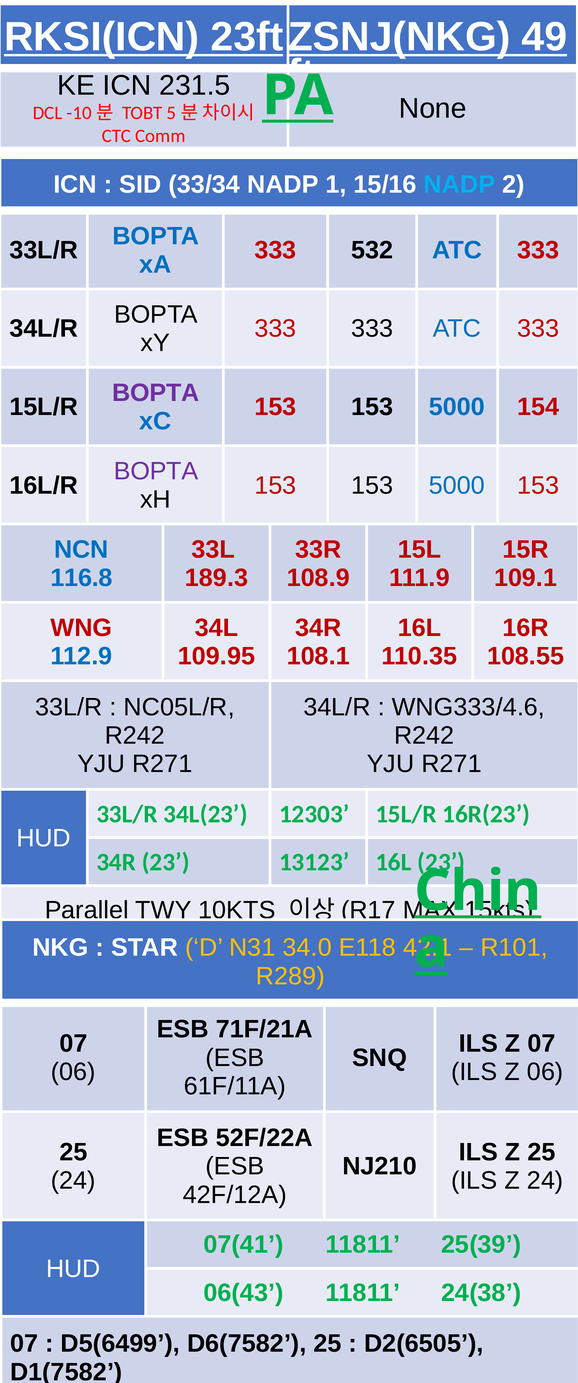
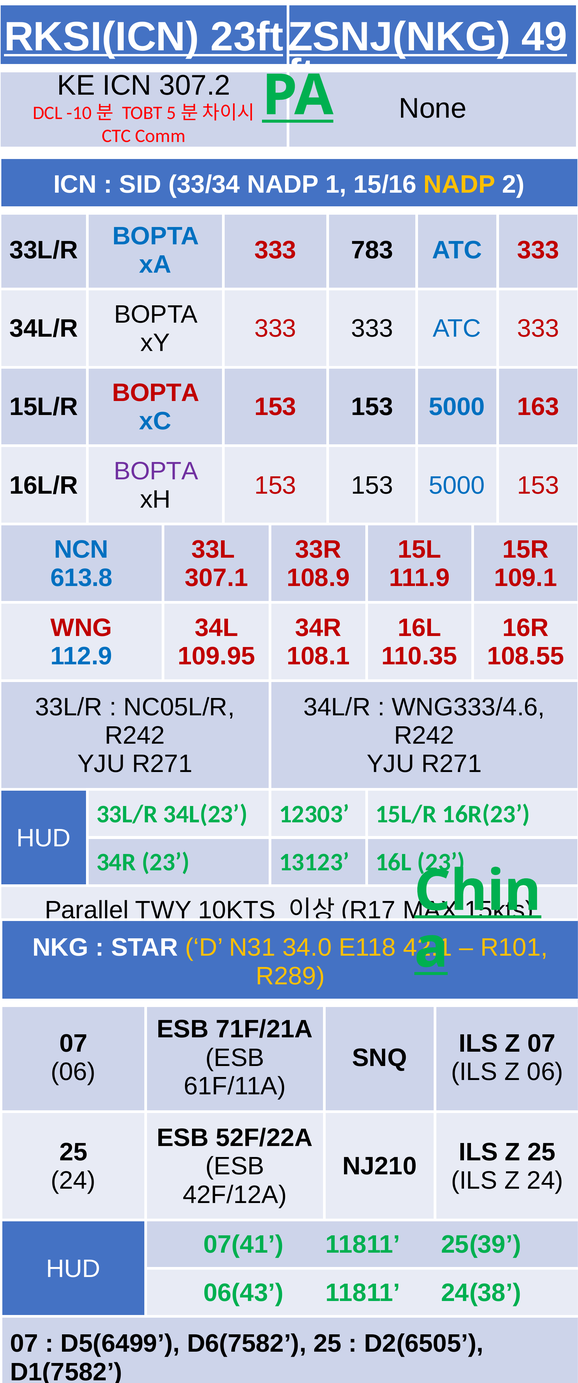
231.5: 231.5 -> 307.2 (195, 85)
NADP colour: light blue -> yellow (459, 185)
532: 532 -> 783 (372, 250)
BOPTA colour: purple -> red (156, 393)
154: 154 -> 163 (538, 407)
116.8: 116.8 -> 613.8 (82, 578)
189.3: 189.3 -> 307.1 (216, 578)
